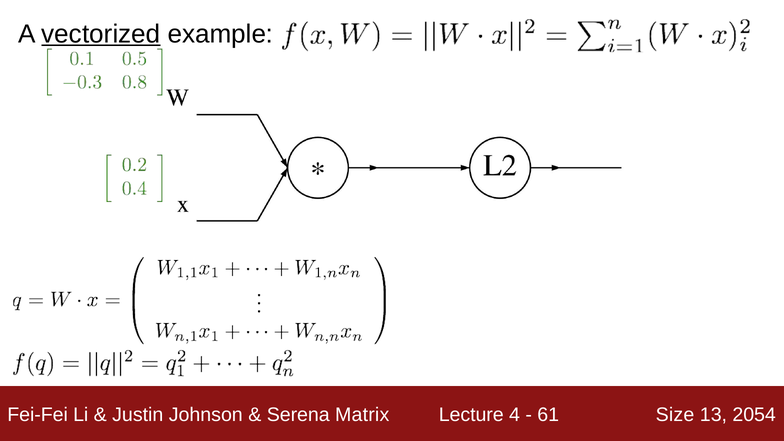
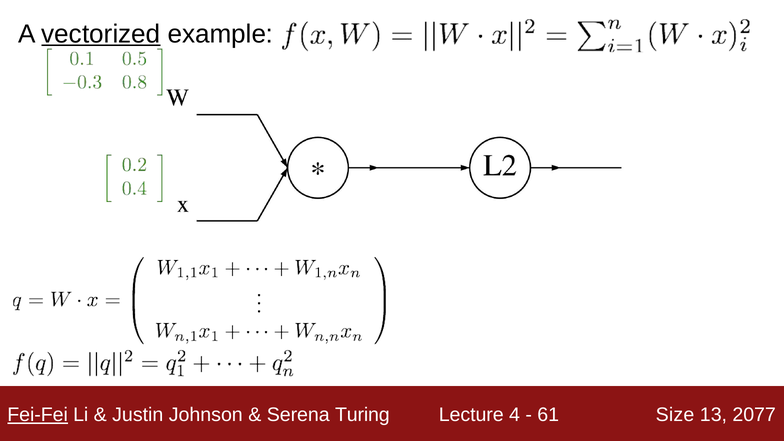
Fei-Fei underline: none -> present (38, 415)
Matrix: Matrix -> Turing (362, 415)
2054: 2054 -> 2077 (754, 415)
